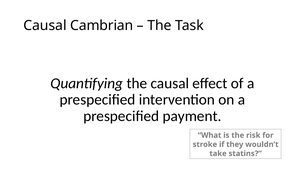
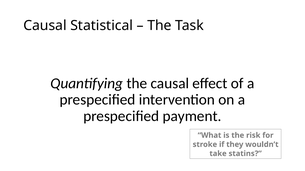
Cambrian: Cambrian -> Statistical (102, 26)
